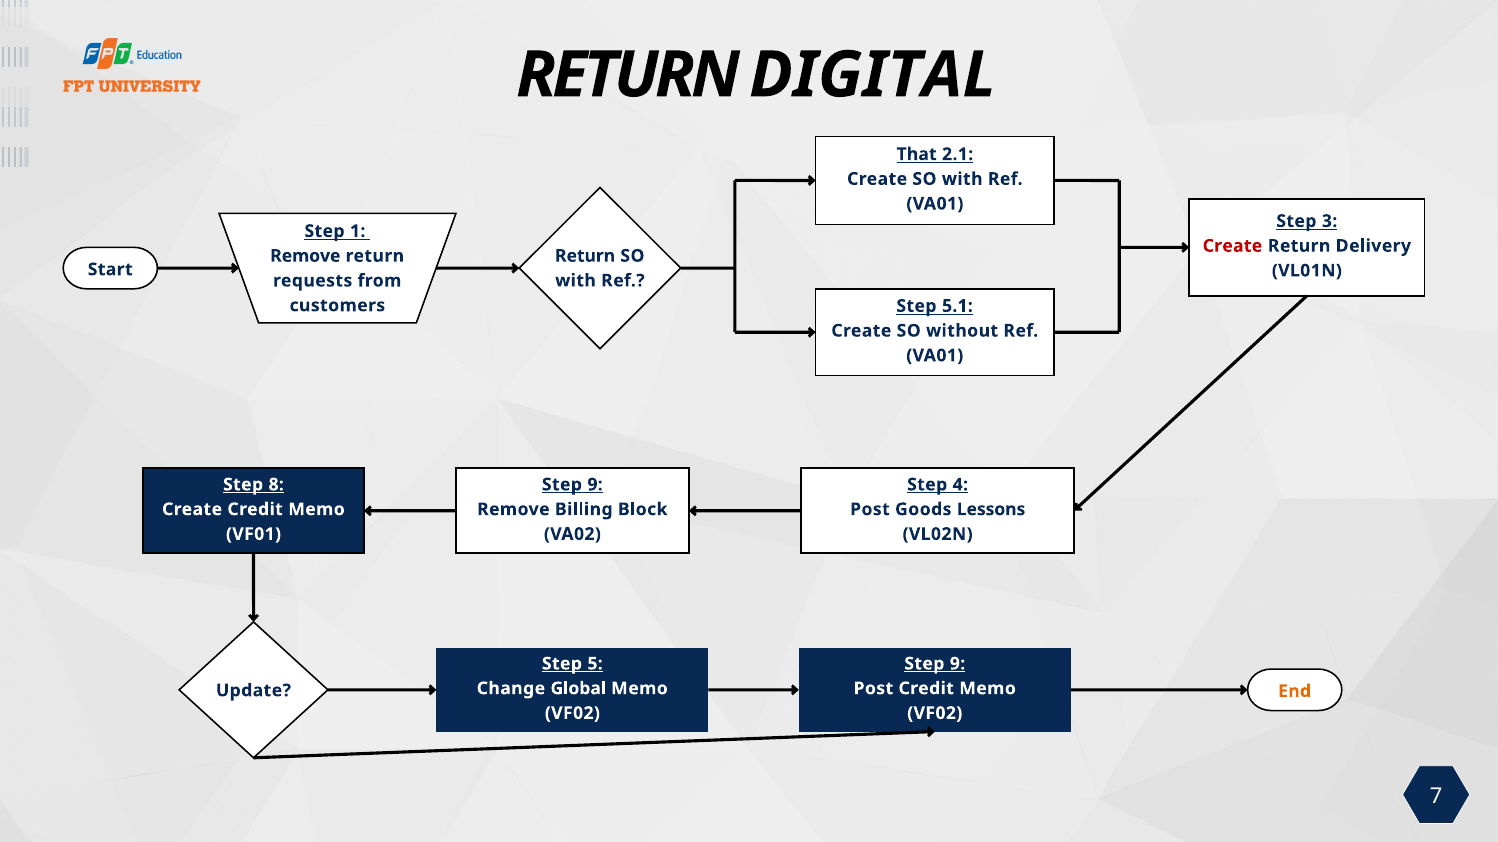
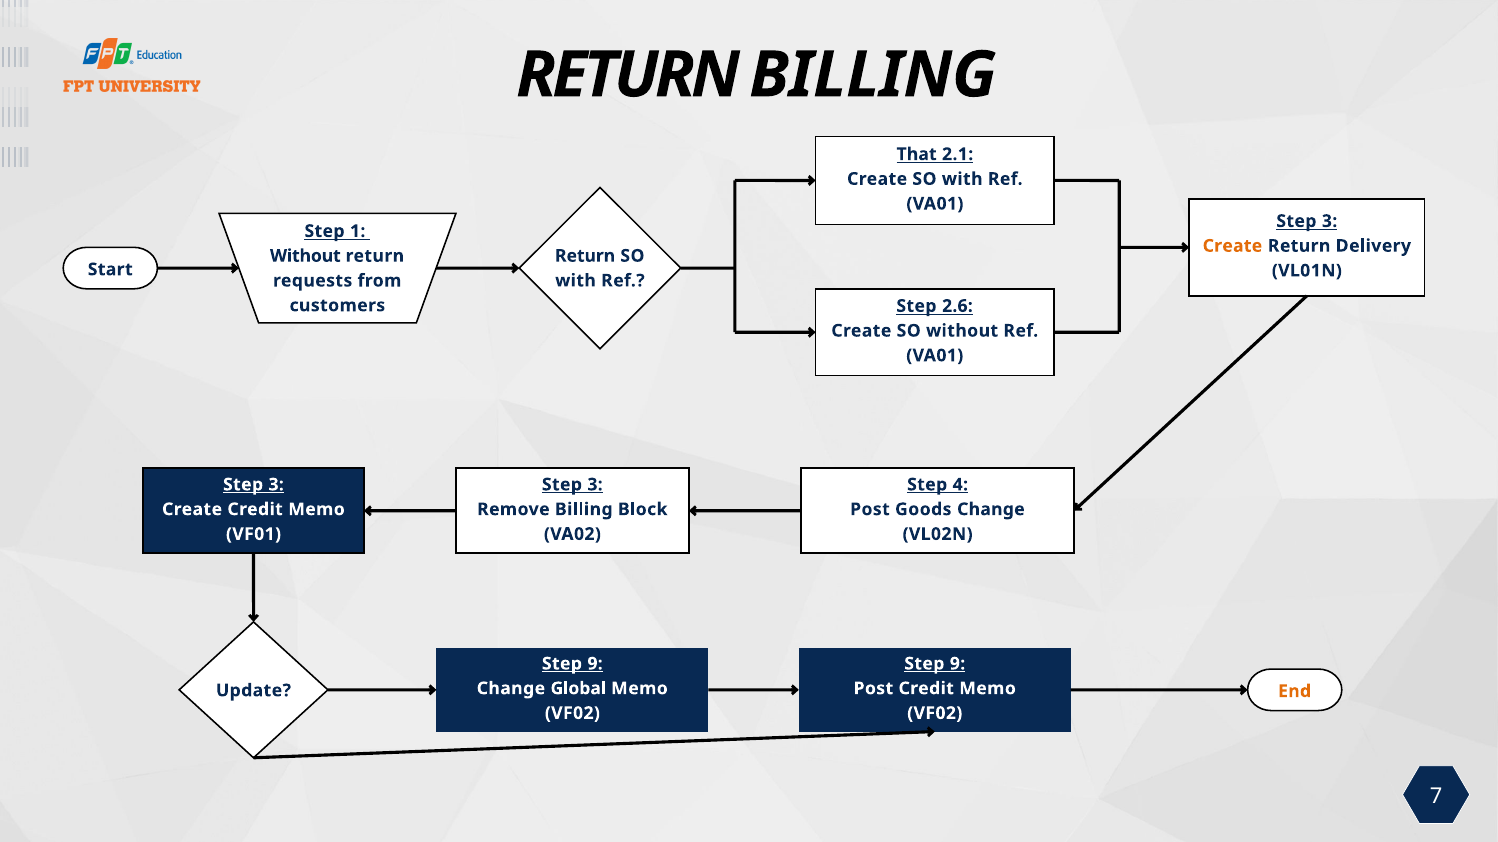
RETURN DIGITAL: DIGITAL -> BILLING (873, 75)
Create colour: red -> orange (1232, 246)
Remove: Remove -> Without (305, 256)
5.1: 5.1 -> 2.6 (957, 306)
8: 8 -> 3 (276, 485)
9: 9 -> 3 (595, 485)
Goods Lessons: Lessons -> Change (991, 510)
5: 5 -> 9 (595, 664)
